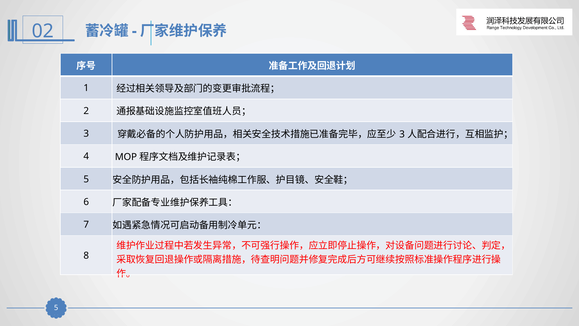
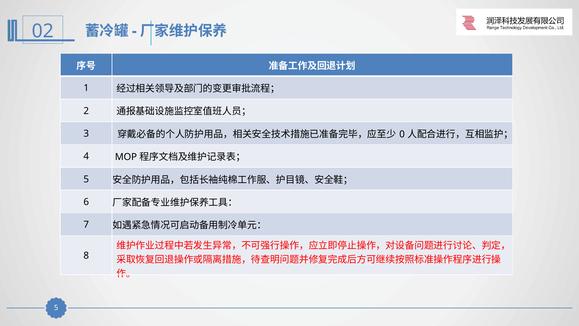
3: 3 -> 0 (402, 134)
